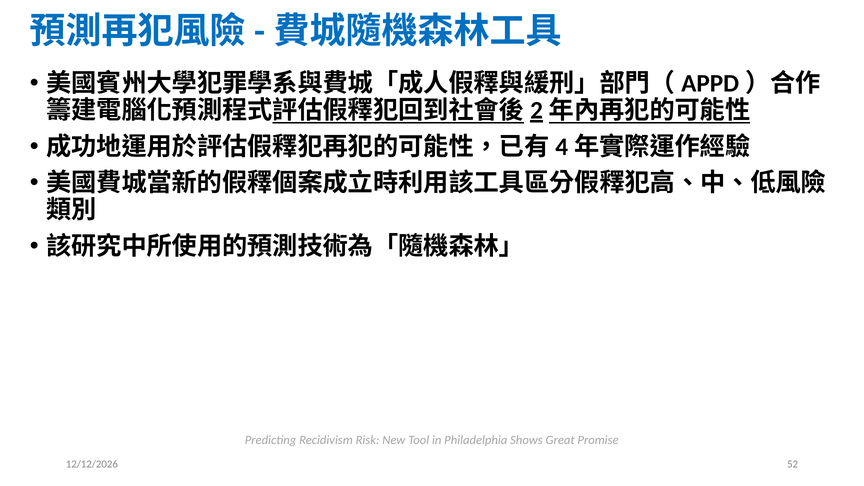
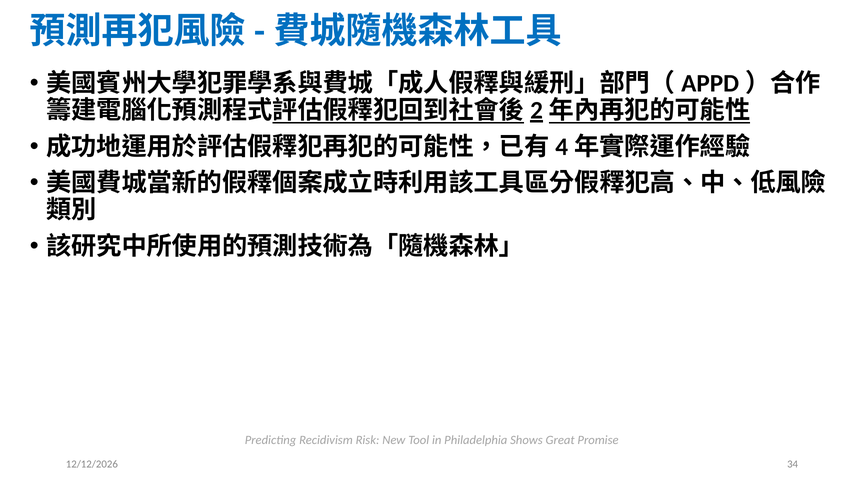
52: 52 -> 34 (793, 464)
